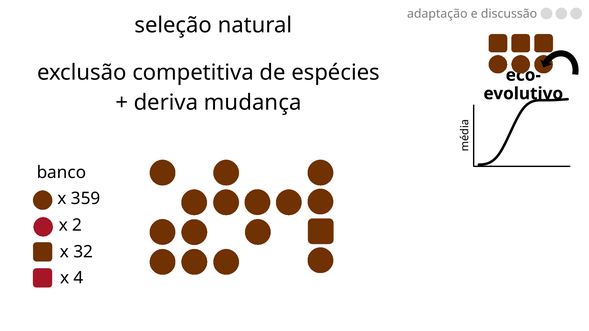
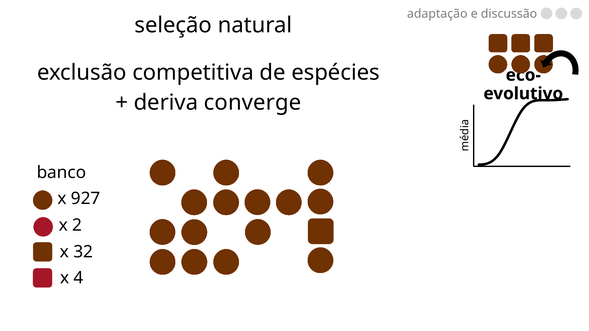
mudança: mudança -> converge (253, 103)
359: 359 -> 927 (86, 199)
